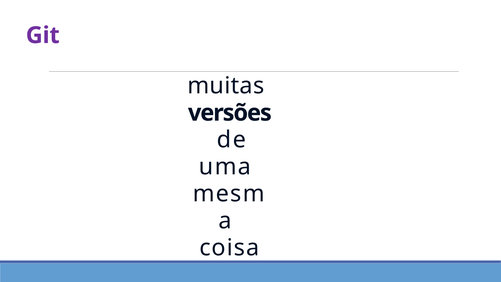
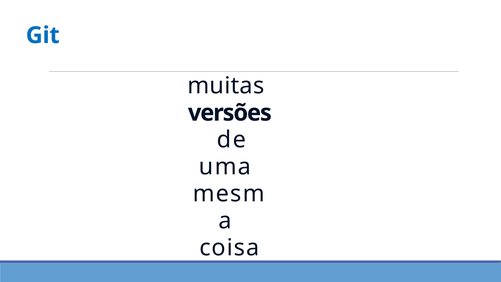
Git colour: purple -> blue (43, 35)
